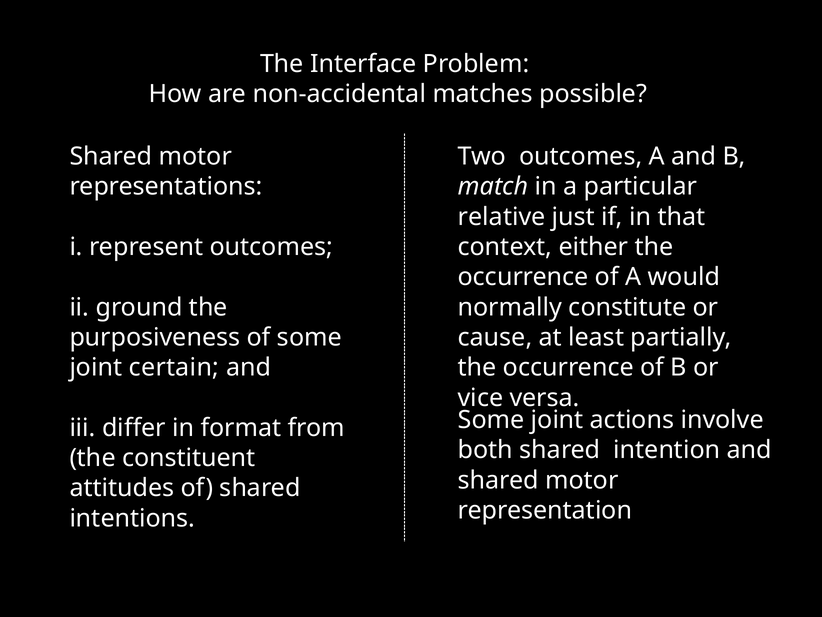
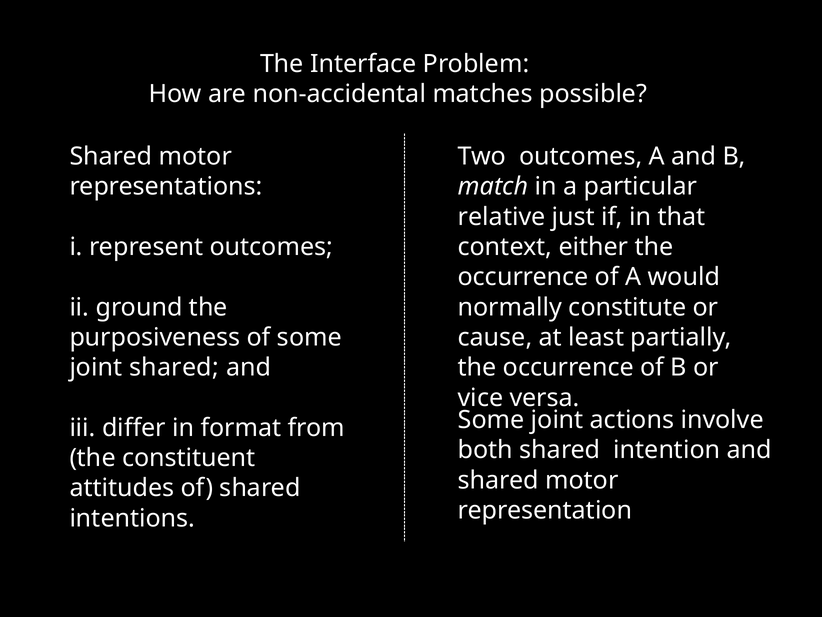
joint certain: certain -> shared (174, 367)
